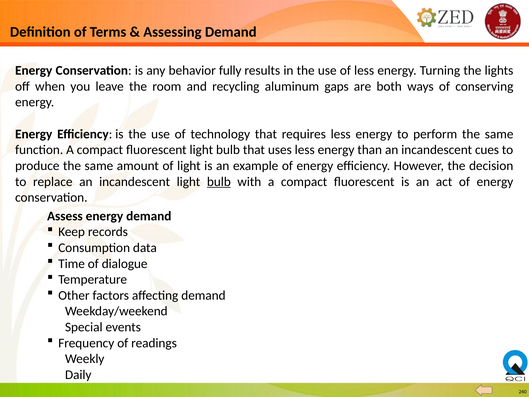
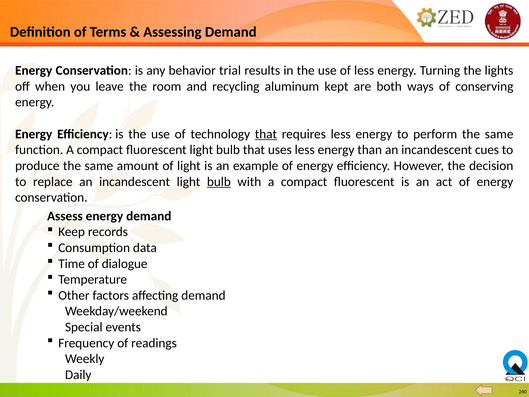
fully: fully -> trial (230, 70)
gaps: gaps -> kept (336, 86)
that underline: none -> present (266, 134)
